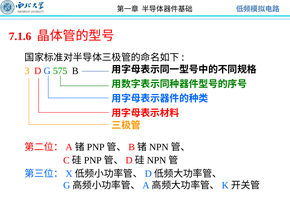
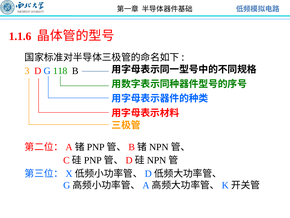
7.1.6: 7.1.6 -> 1.1.6 (20, 36)
575: 575 -> 118 (60, 71)
